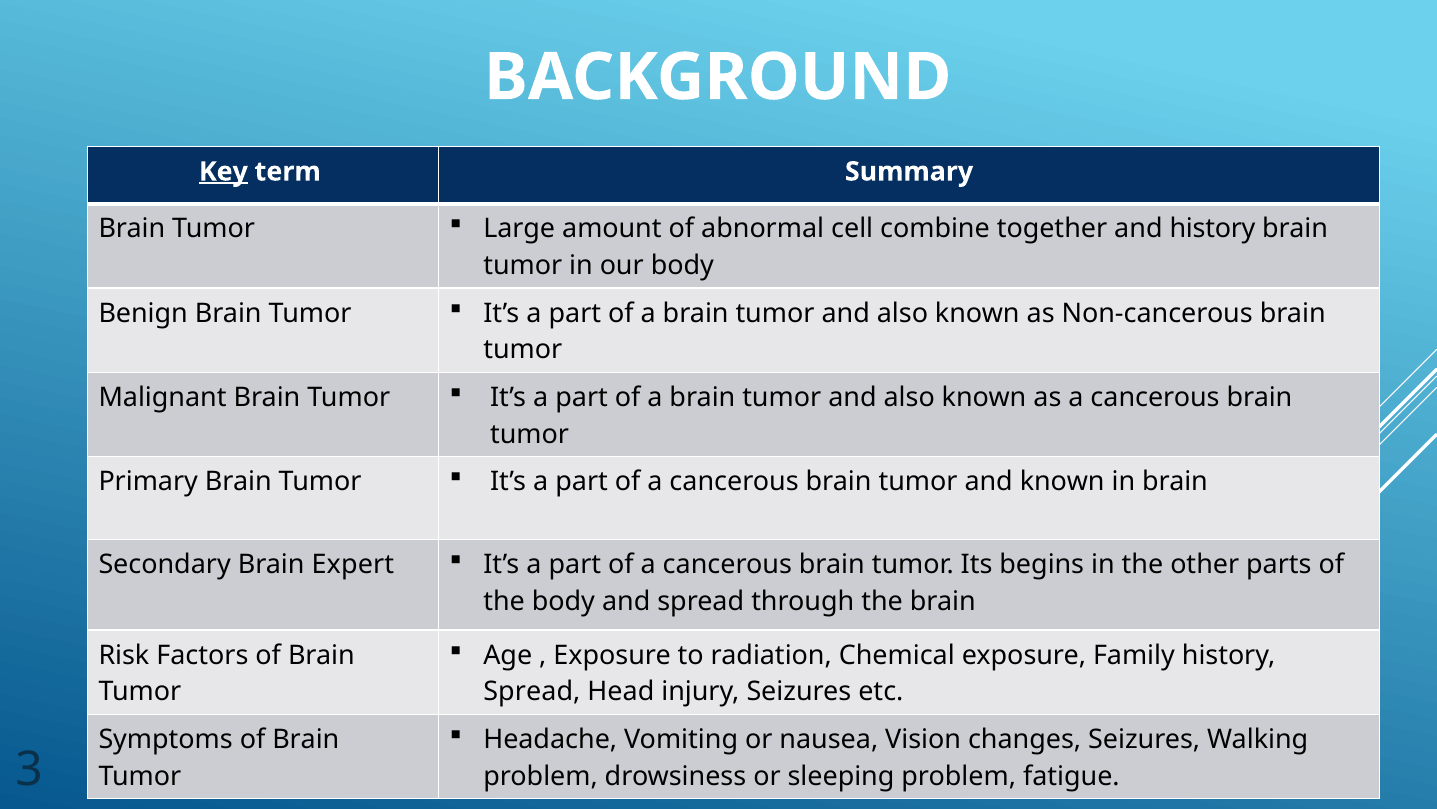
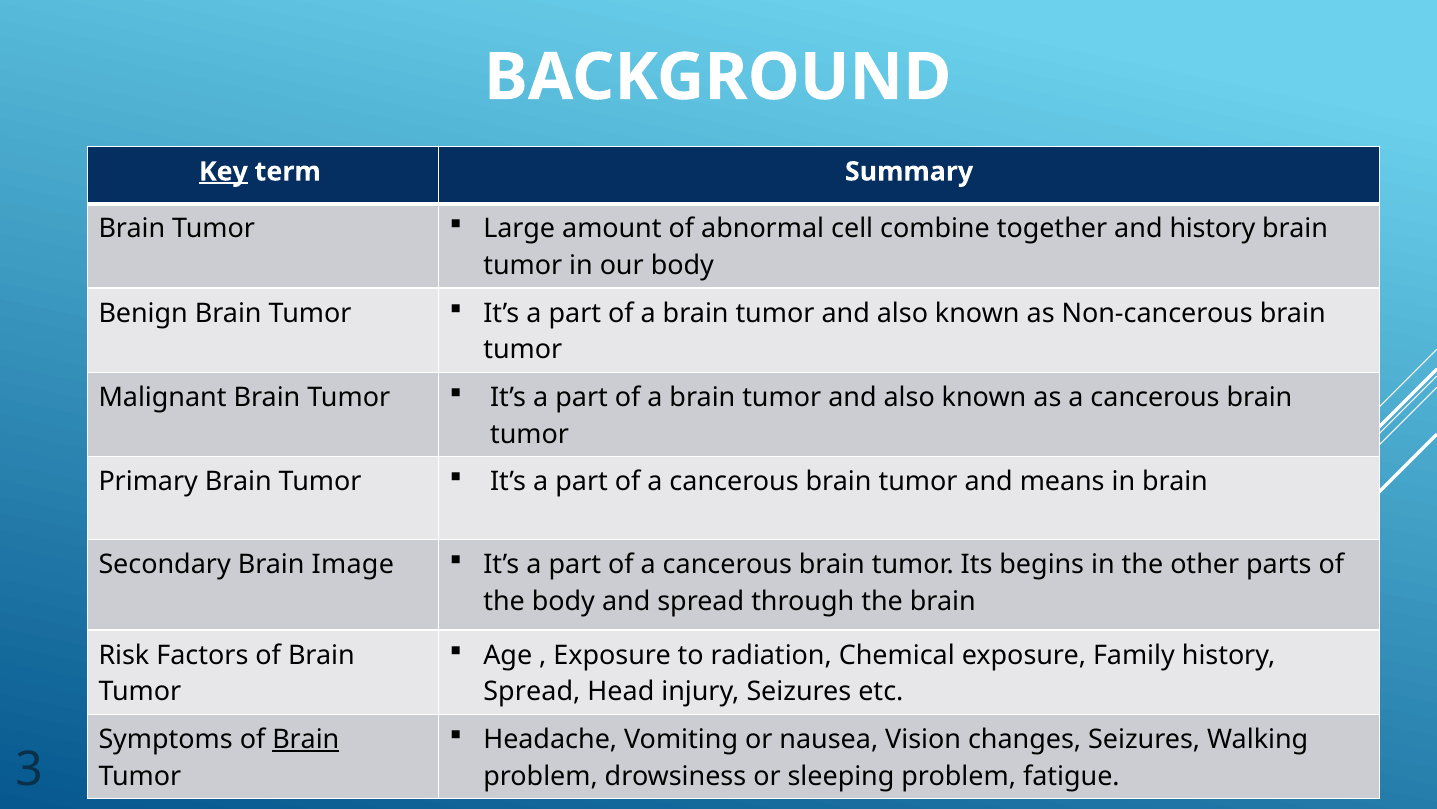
and known: known -> means (1062, 481)
Expert: Expert -> Image (353, 564)
Brain underline: none -> present (306, 739)
